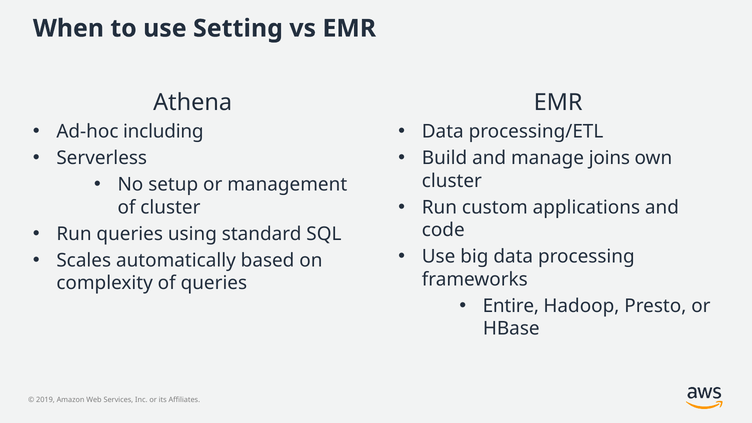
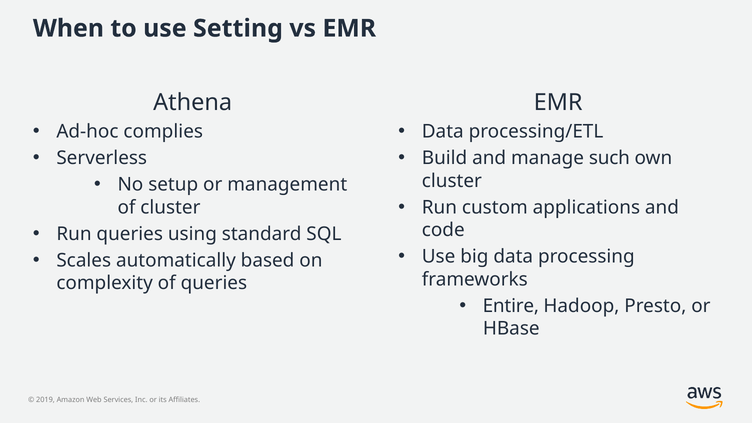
including: including -> complies (163, 132)
joins: joins -> such (609, 158)
